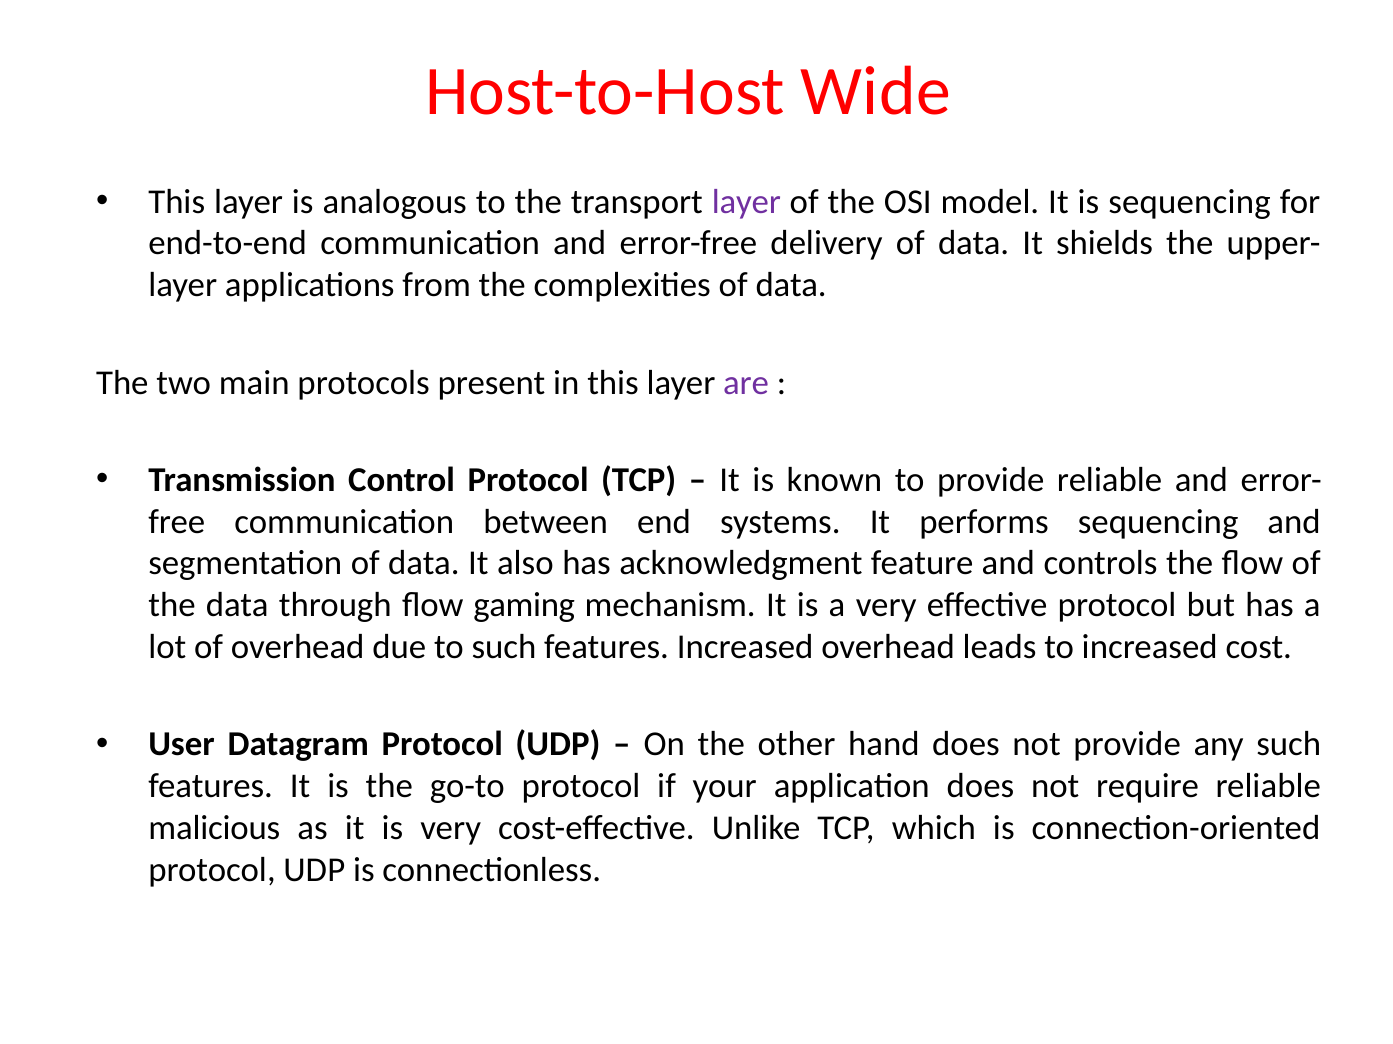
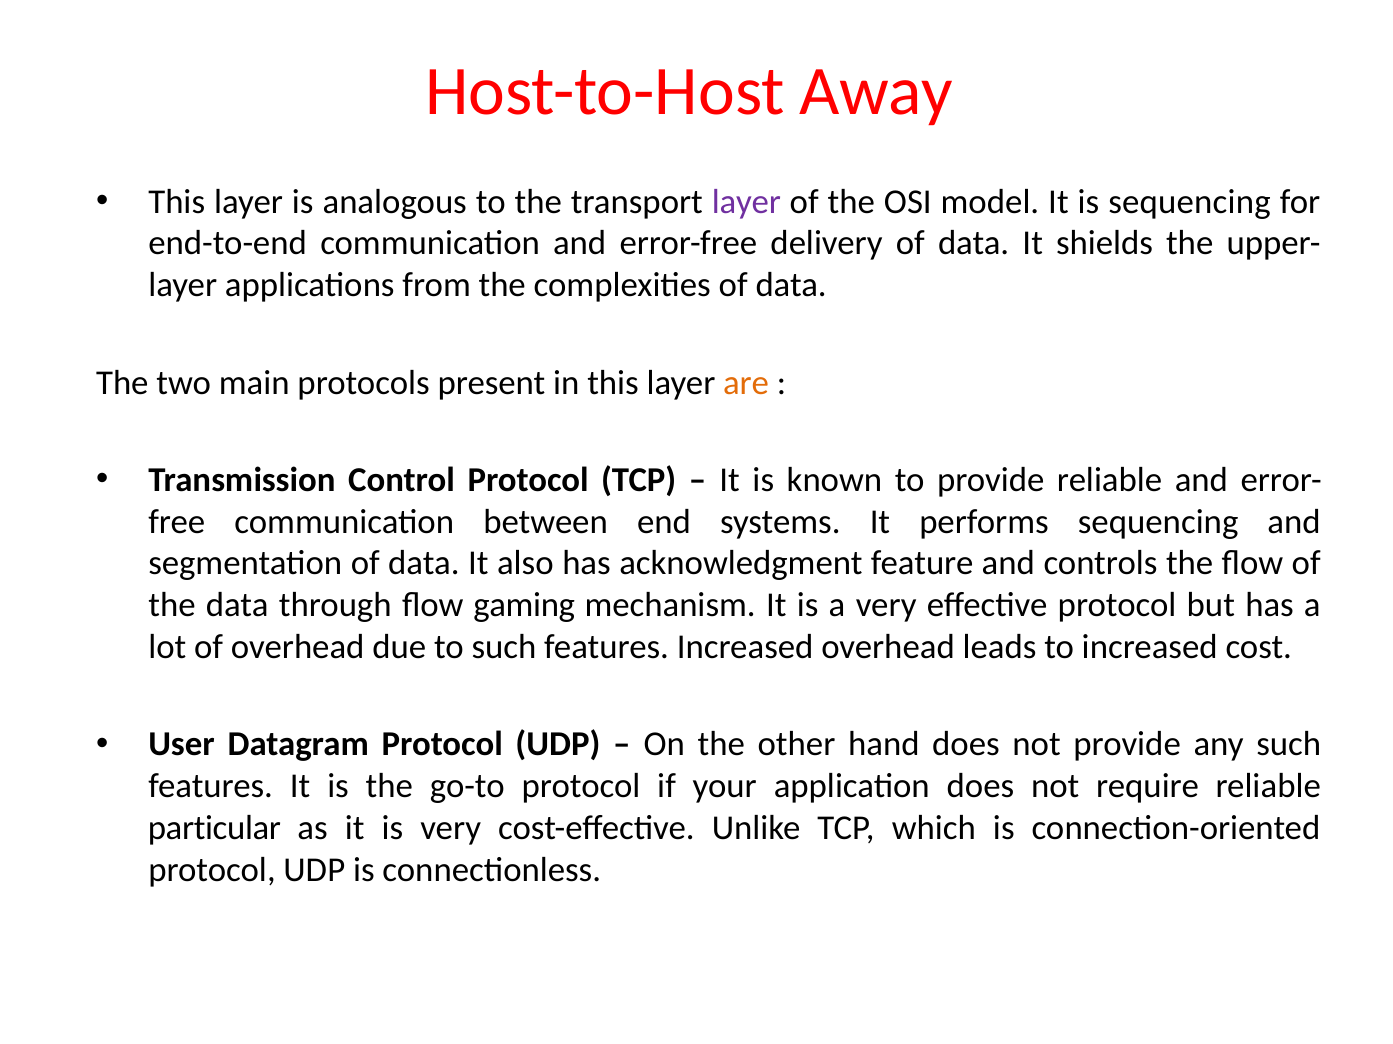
Wide: Wide -> Away (876, 92)
are colour: purple -> orange (746, 383)
malicious: malicious -> particular (214, 829)
